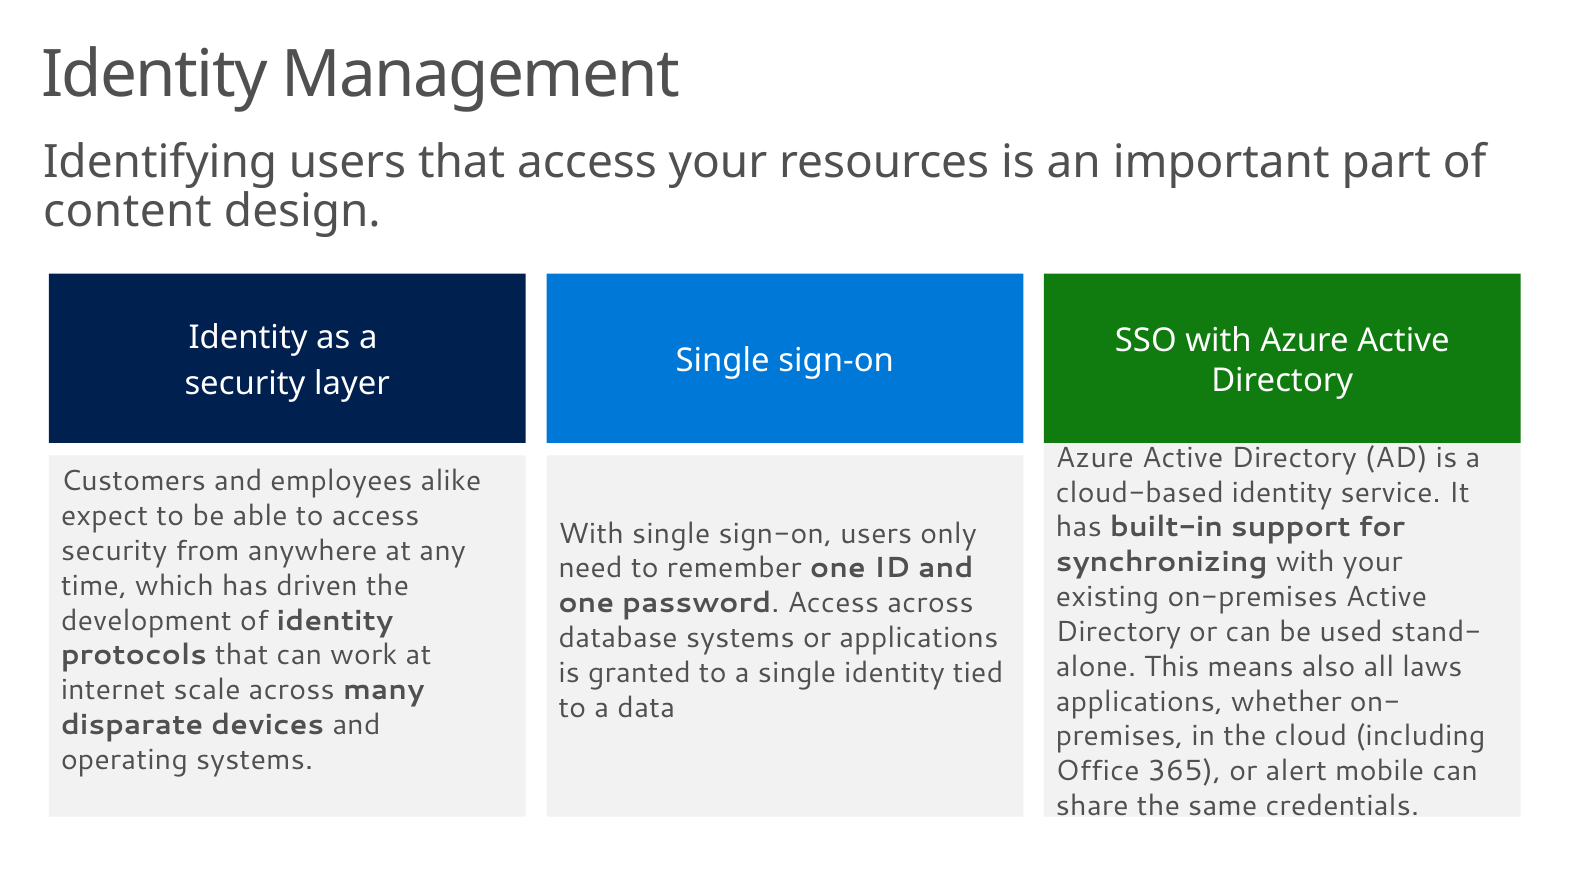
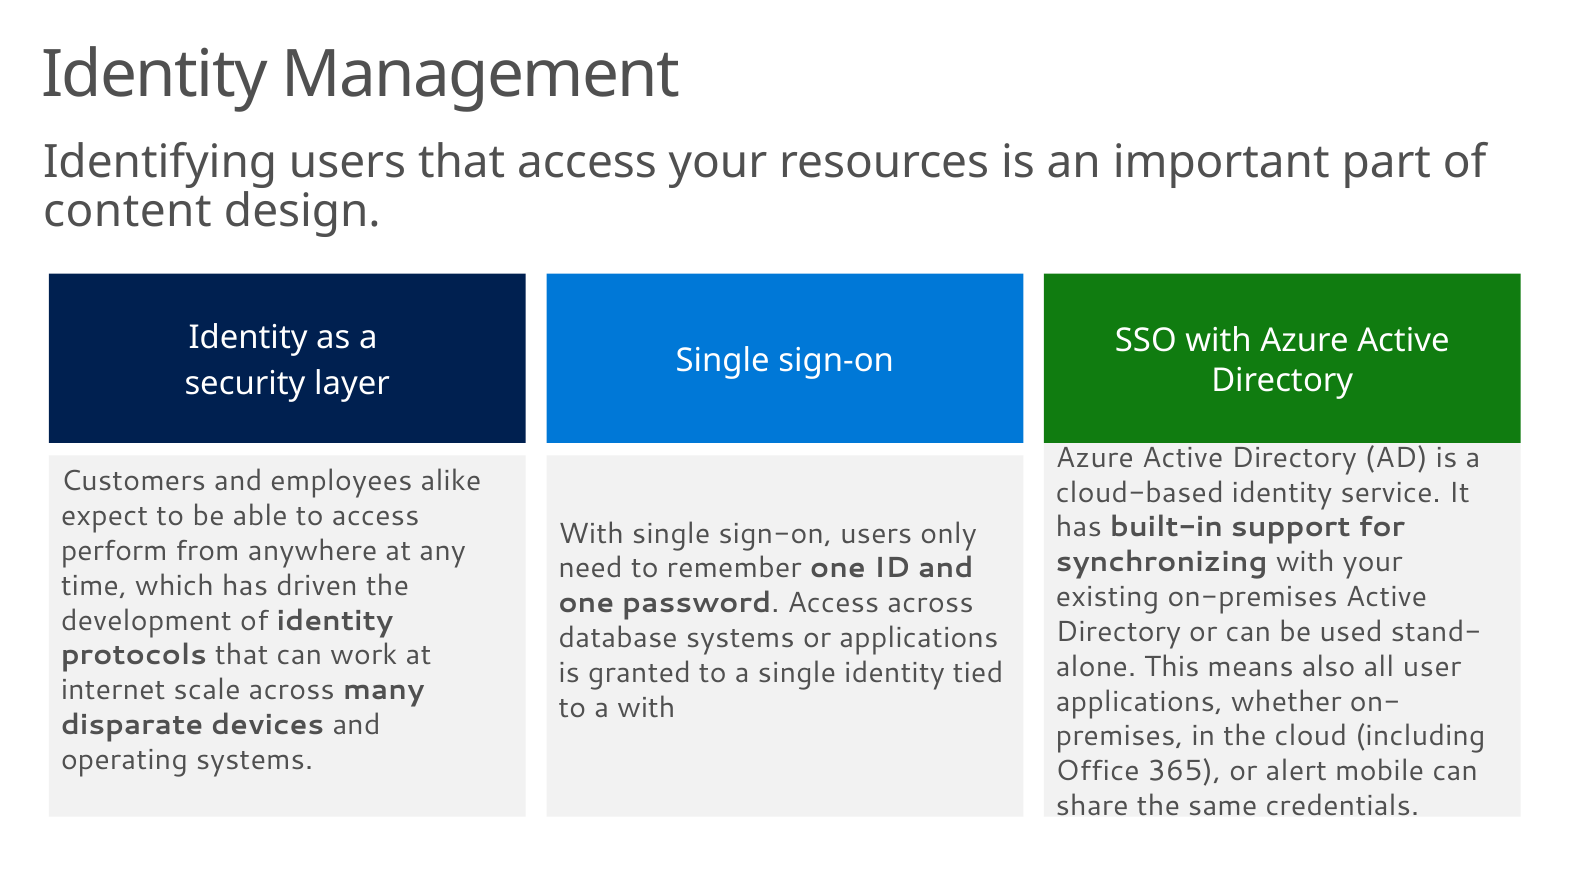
security: security -> perform (114, 551)
laws: laws -> user (1432, 667)
a data: data -> with (646, 708)
